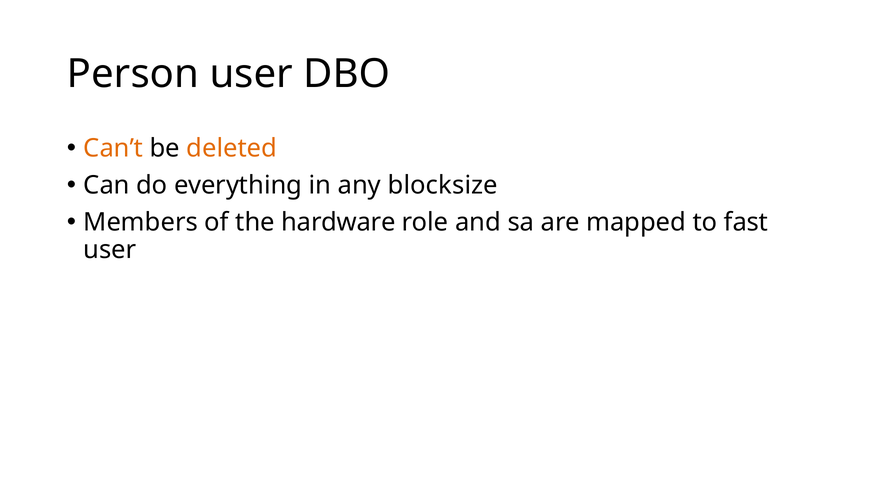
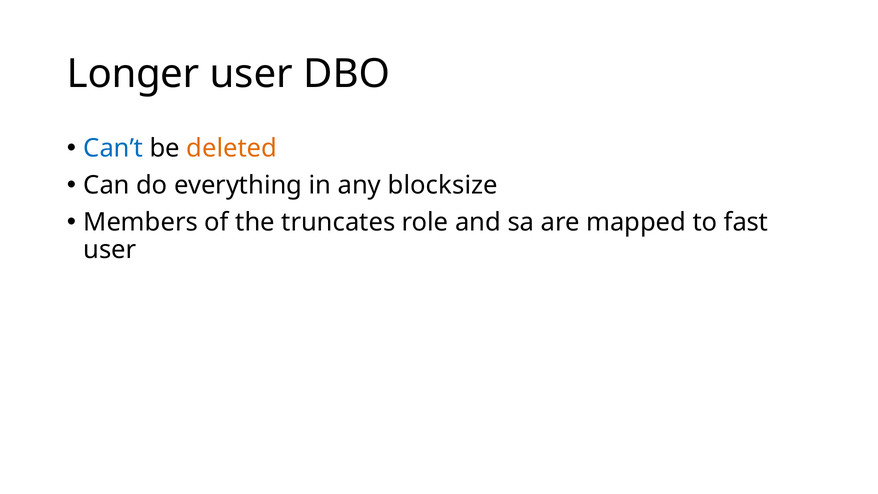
Person: Person -> Longer (133, 74)
Can’t colour: orange -> blue (113, 148)
hardware: hardware -> truncates (338, 222)
